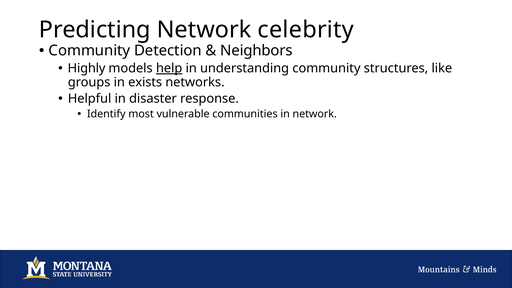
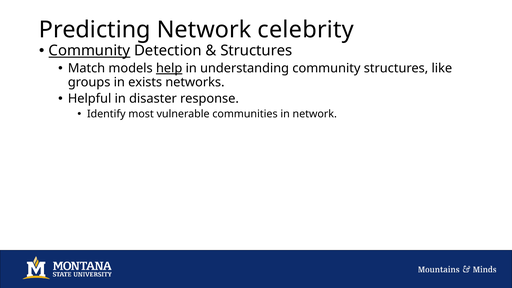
Community underline: none -> present (89, 51)
Neighbors: Neighbors -> Structures (256, 51)
Highly: Highly -> Match (86, 68)
